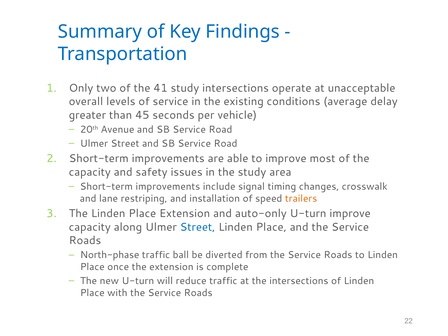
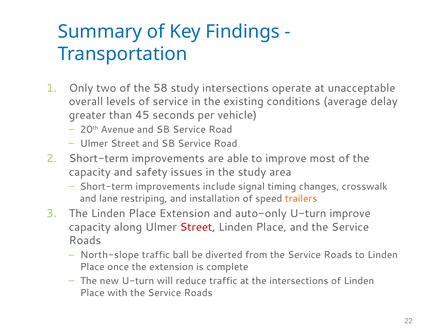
41: 41 -> 58 (161, 88)
Street colour: blue -> red (198, 227)
North-phase: North-phase -> North-slope (110, 255)
